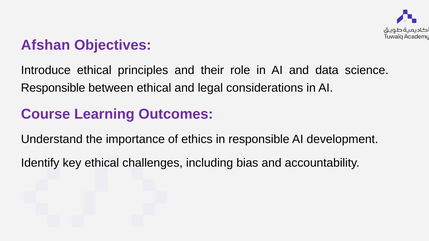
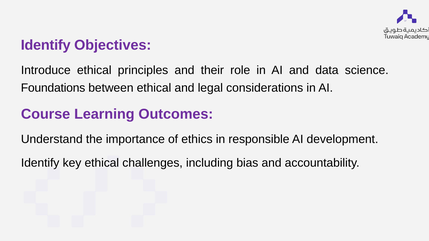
Afshan: Afshan -> Identify (46, 45)
Responsible: Responsible -> Foundations (53, 88)
